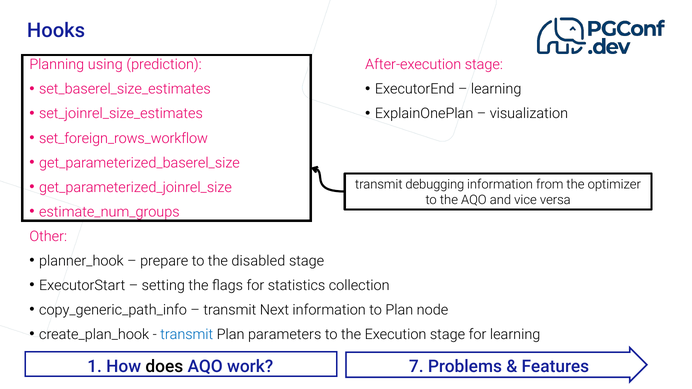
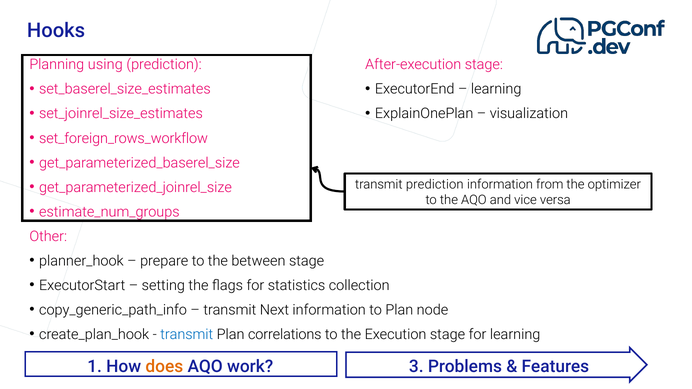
transmit debugging: debugging -> prediction (435, 185)
disabled: disabled -> between (258, 261)
parameters: parameters -> correlations (285, 334)
does colour: black -> orange (164, 367)
7: 7 -> 3 (416, 367)
